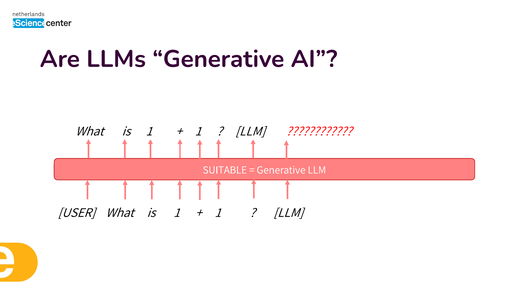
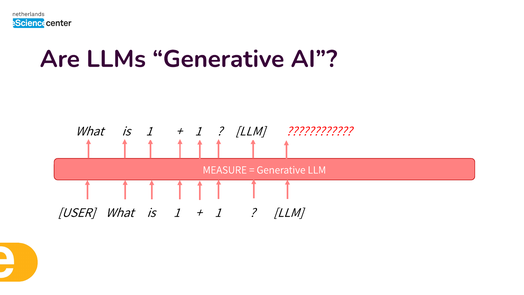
SUITABLE: SUITABLE -> MEASURE (225, 170)
